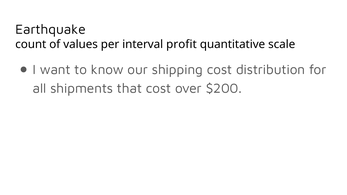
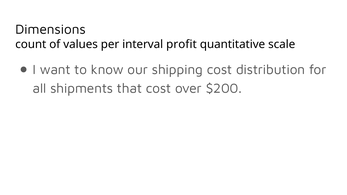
Earthquake: Earthquake -> Dimensions (51, 29)
